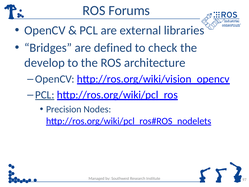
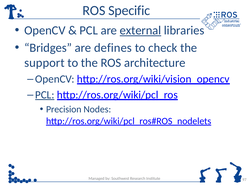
Forums: Forums -> Specific (129, 10)
external underline: none -> present (140, 30)
defined: defined -> defines (113, 48)
develop: develop -> support (44, 63)
